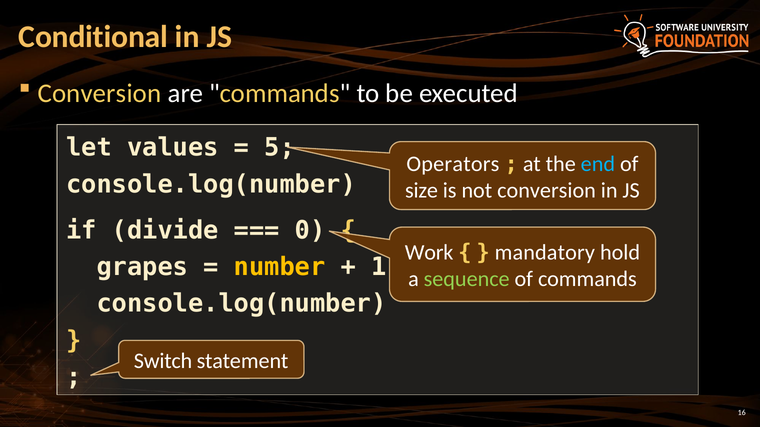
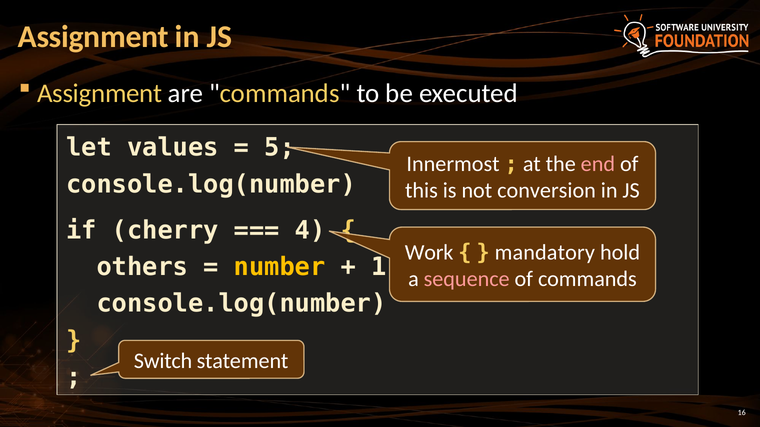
Conditional: Conditional -> Assignment (93, 37)
Conversion: Conversion -> Assignment (100, 94)
Operators: Operators -> Innermost (453, 164)
end colour: light blue -> pink (598, 164)
size: size -> this (421, 191)
divide: divide -> cherry (165, 231)
0: 0 -> 4 (310, 231)
grapes: grapes -> others (142, 267)
sequence colour: light green -> pink (467, 279)
